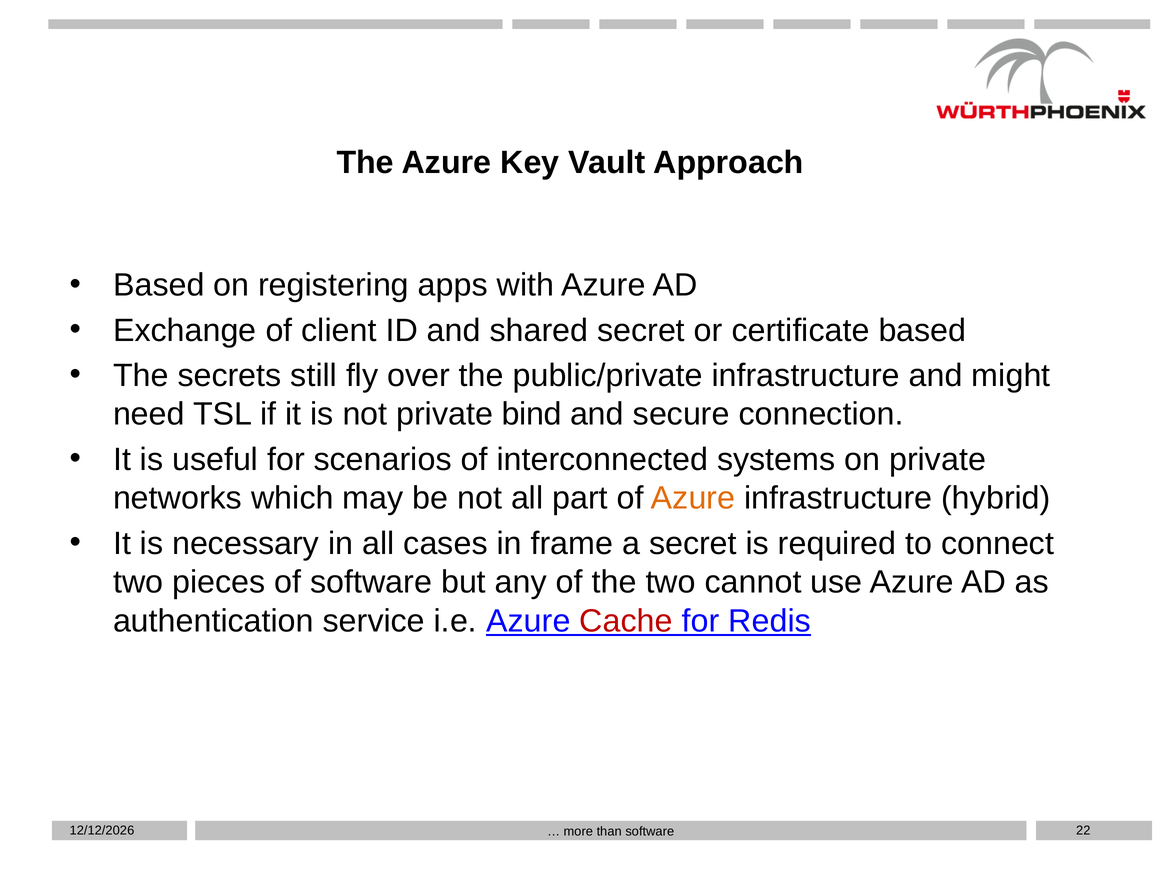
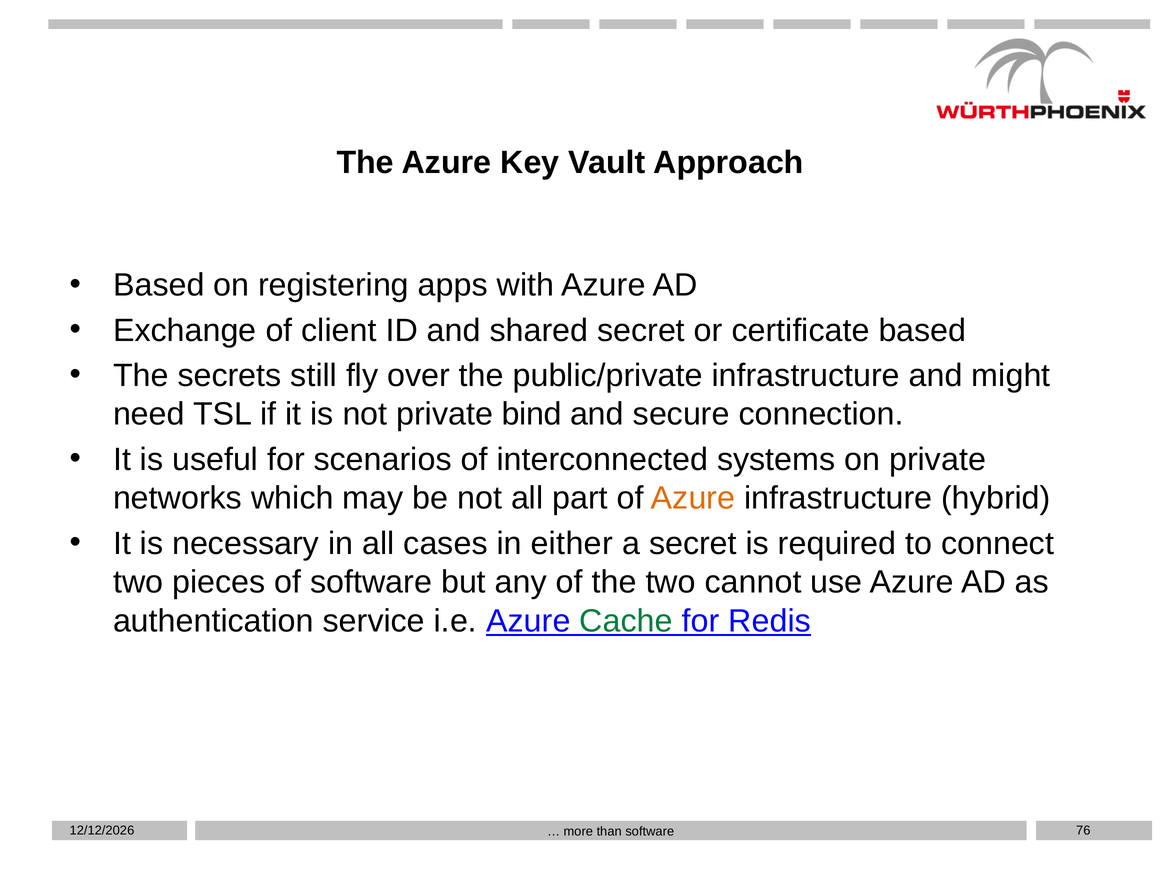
frame: frame -> either (572, 543)
Cache colour: red -> green (626, 621)
22: 22 -> 76 (1083, 830)
